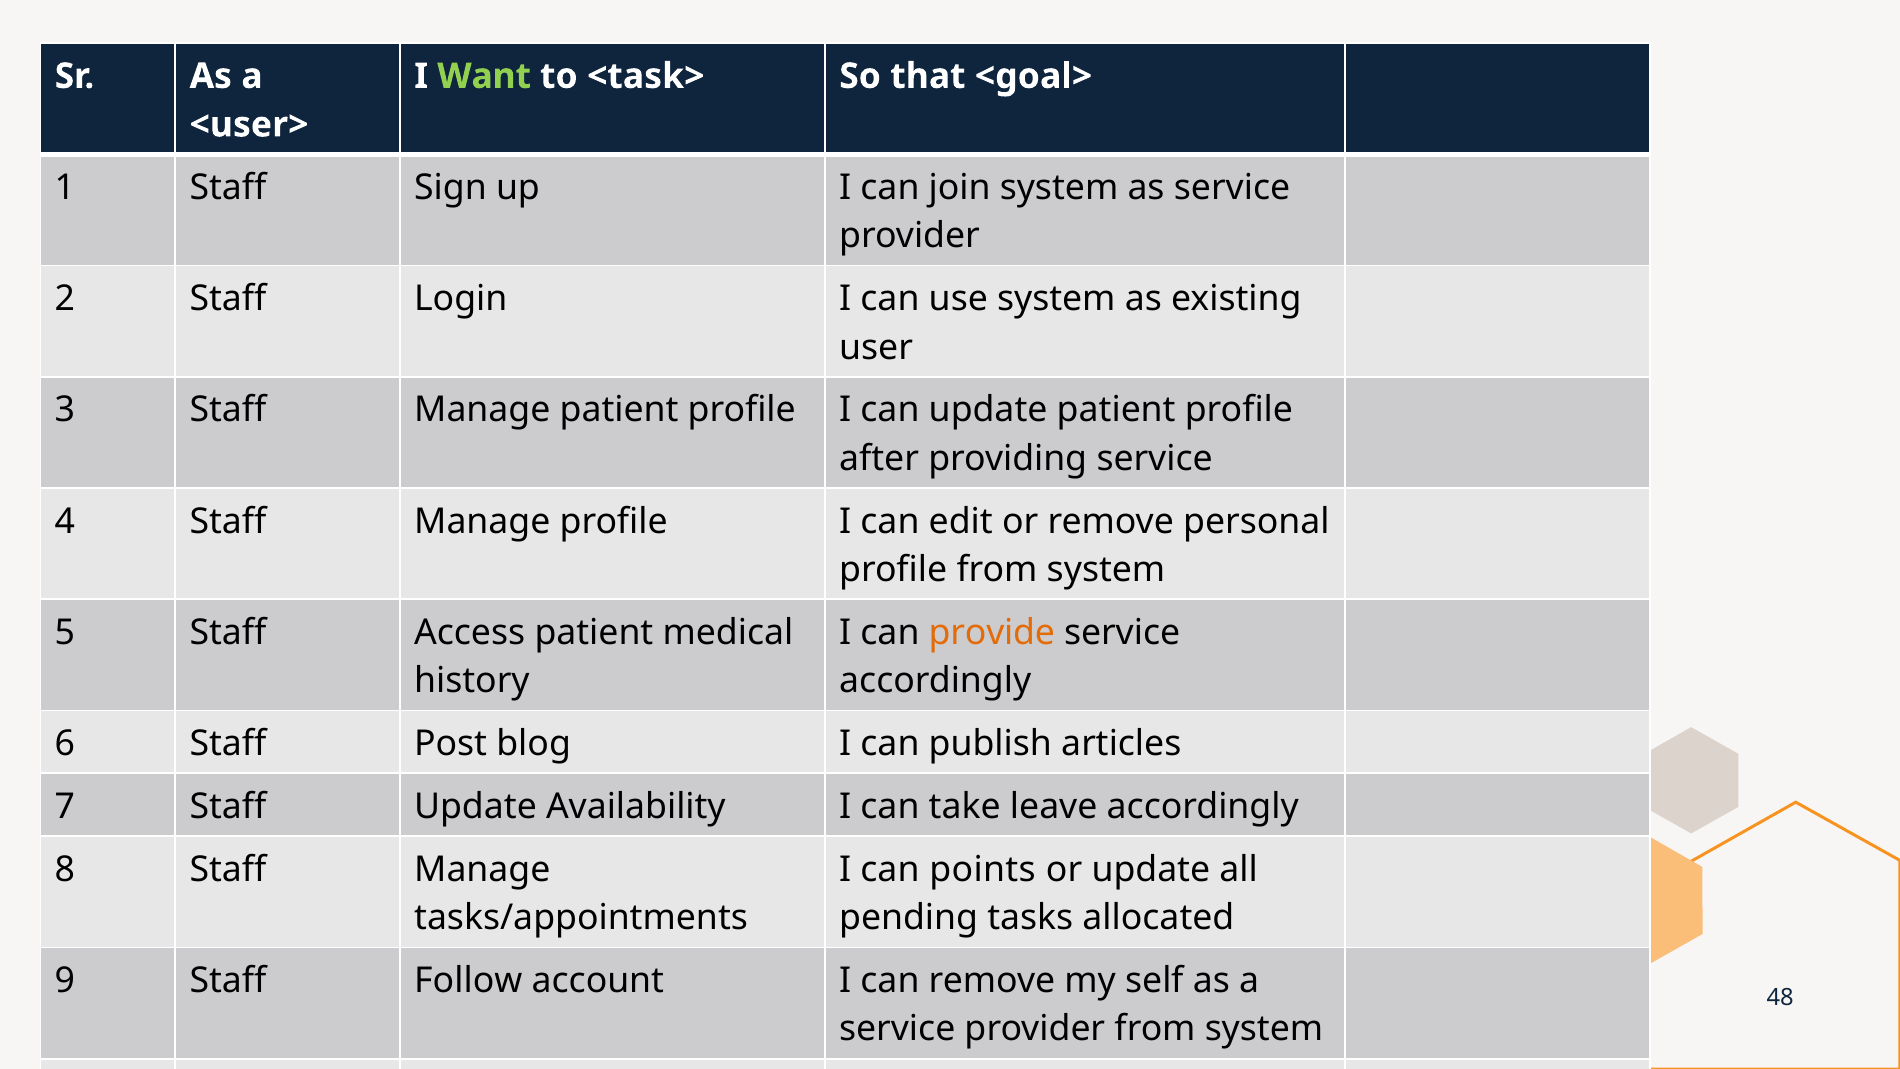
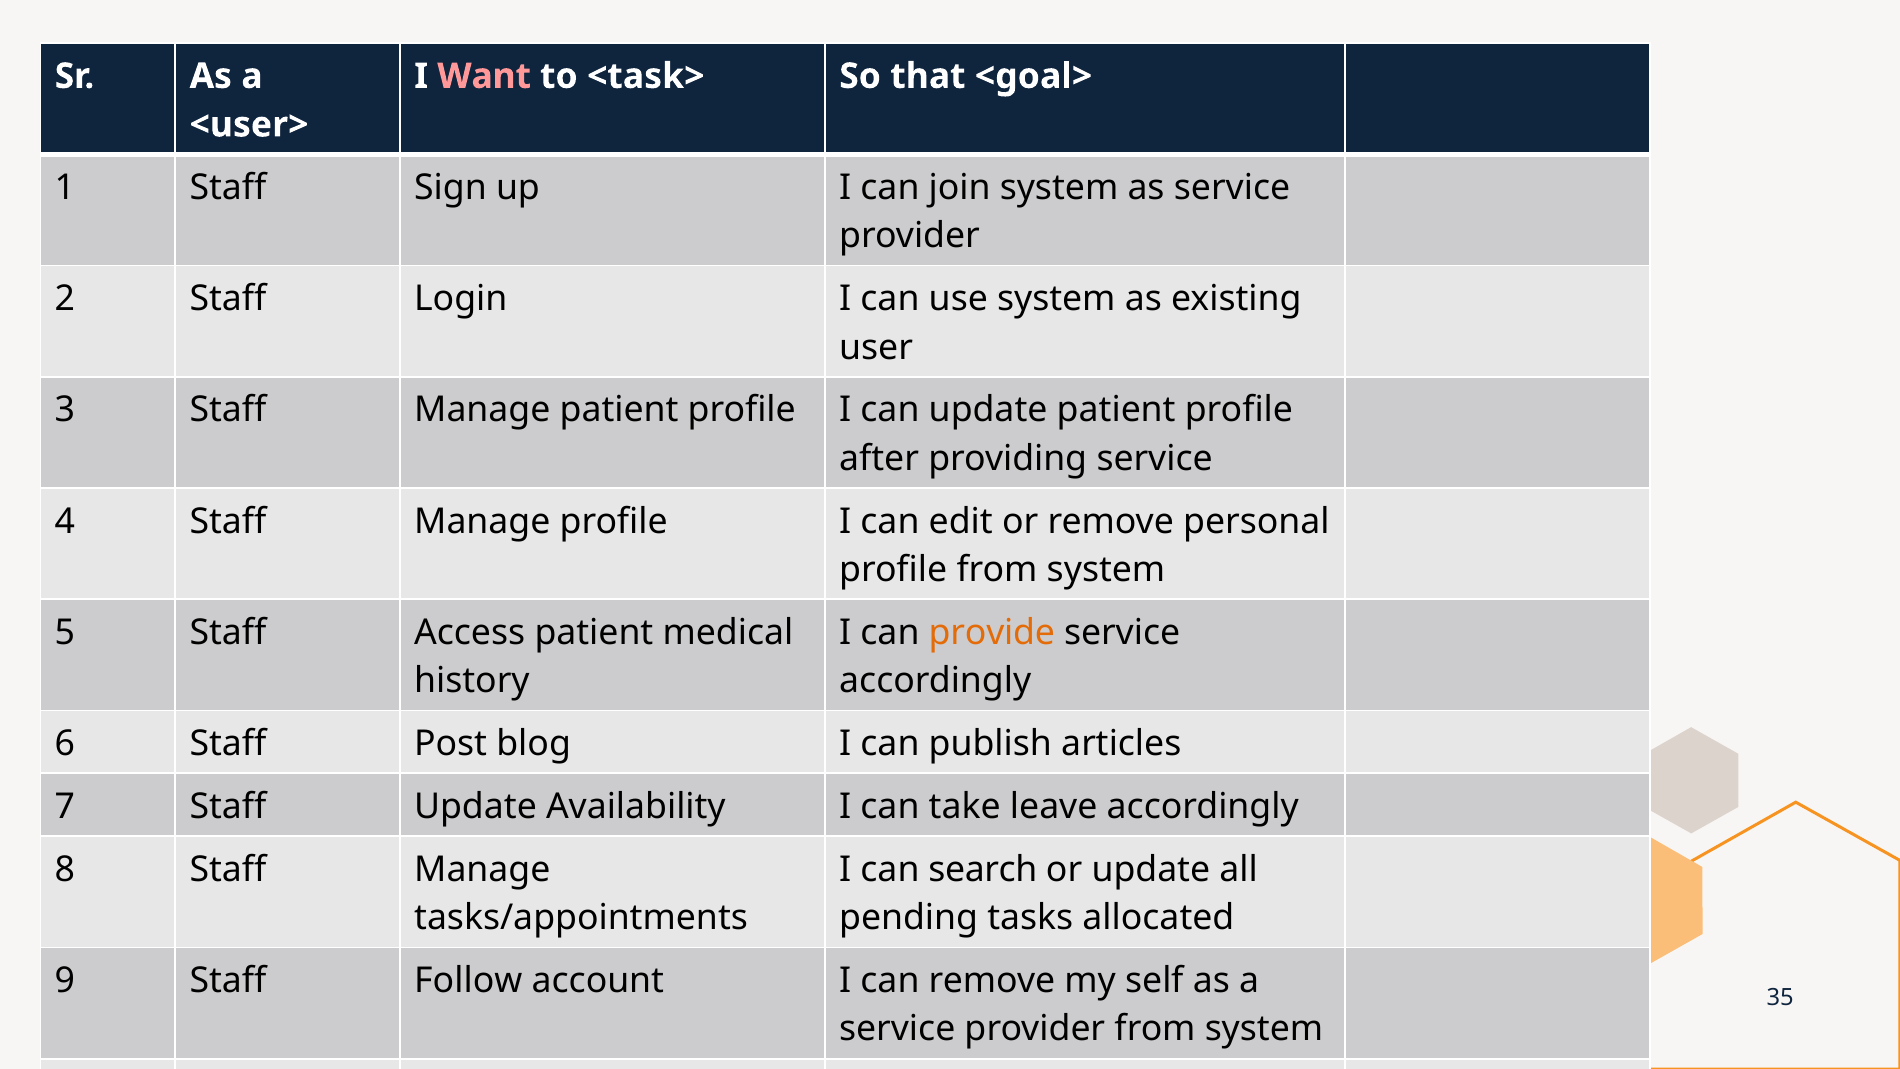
Want colour: light green -> pink (484, 76)
points: points -> search (983, 869)
48: 48 -> 35 (1780, 997)
